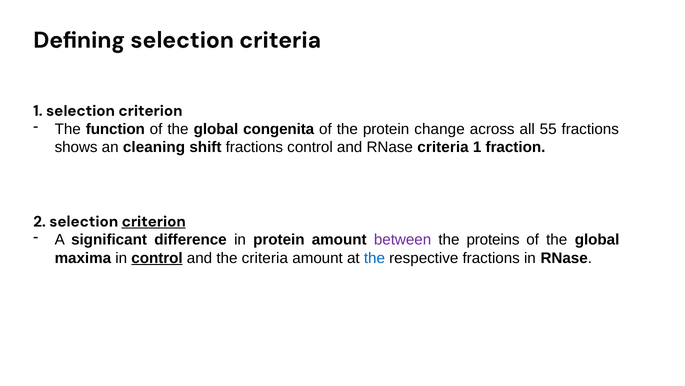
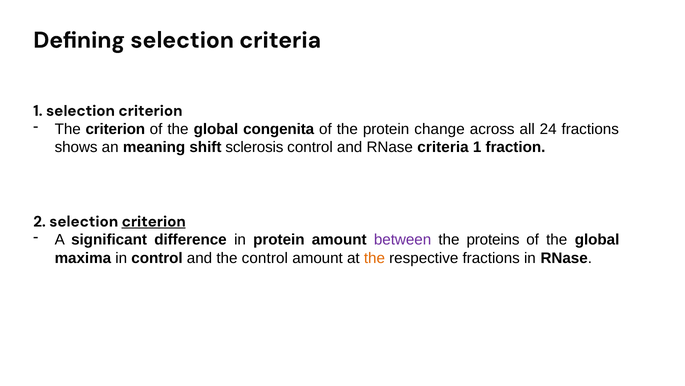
The function: function -> criterion (115, 129)
55: 55 -> 24 (548, 129)
cleaning: cleaning -> meaning (154, 147)
shift fractions: fractions -> sclerosis (254, 147)
control underline: present -> none (157, 258)
the criteria: criteria -> control (265, 258)
the colour: blue -> orange (374, 258)
